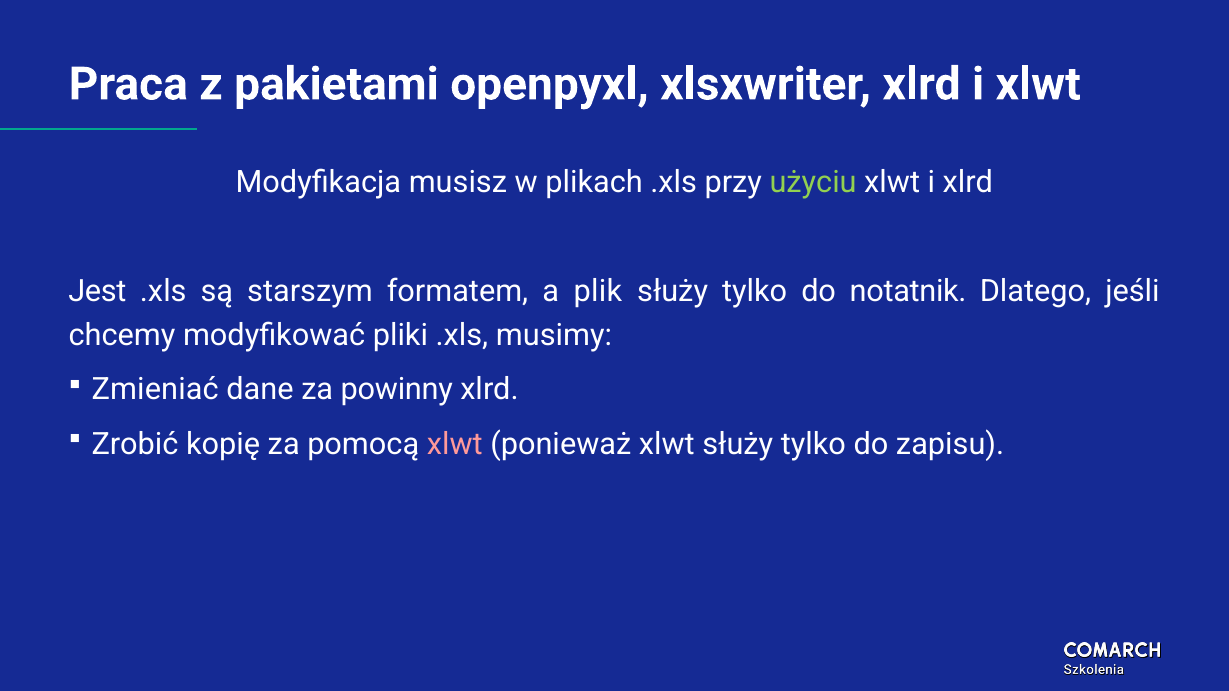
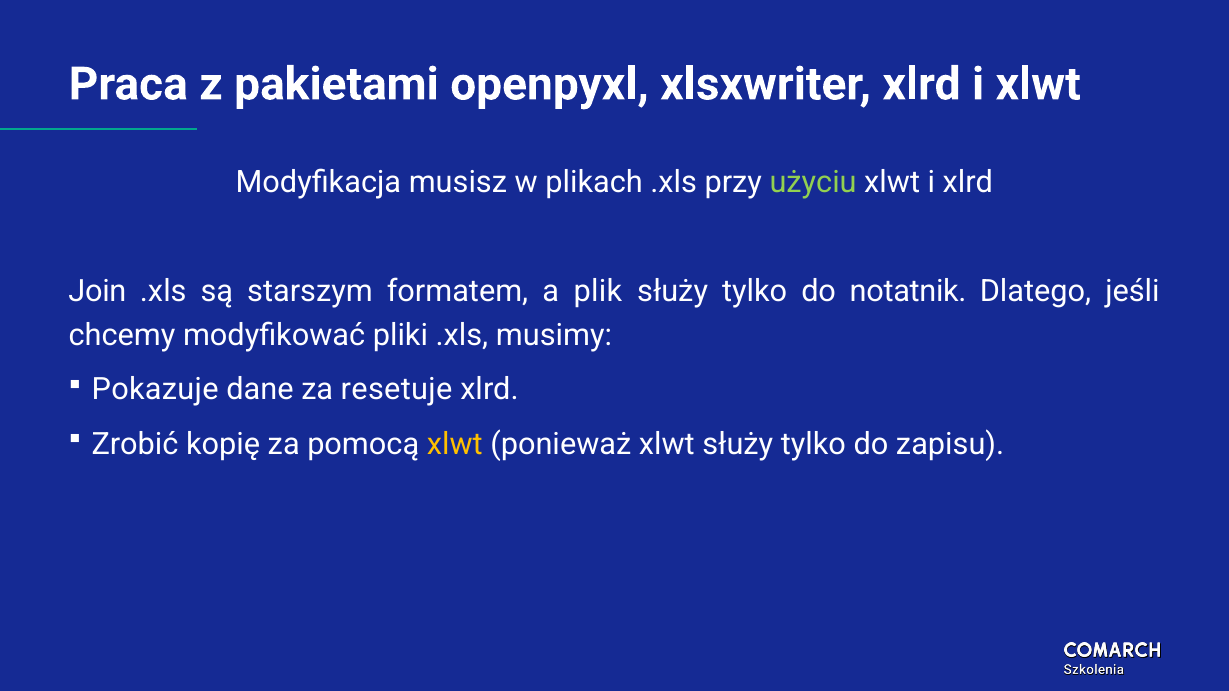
Jest: Jest -> Join (97, 291)
Zmieniać: Zmieniać -> Pokazuje (155, 390)
powinny: powinny -> resetuje (397, 390)
xlwt colour: pink -> yellow (455, 444)
